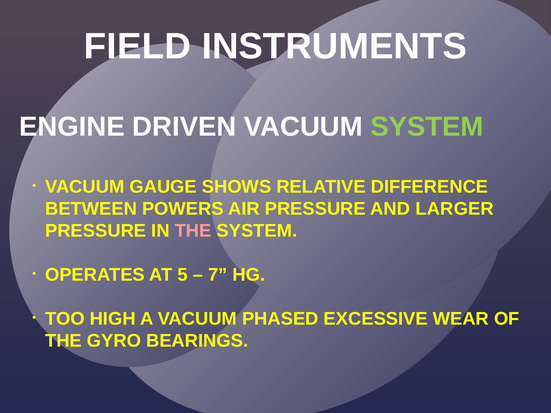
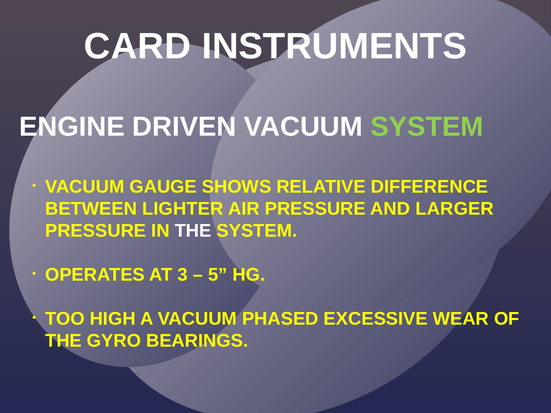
FIELD: FIELD -> CARD (137, 47)
POWERS: POWERS -> LIGHTER (183, 209)
THE colour: pink -> white (193, 231)
5: 5 -> 3 (183, 275)
7: 7 -> 5 (218, 275)
